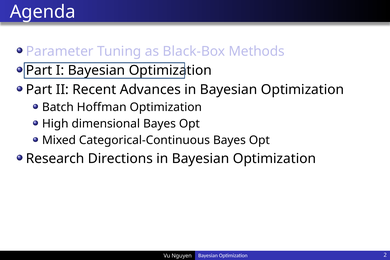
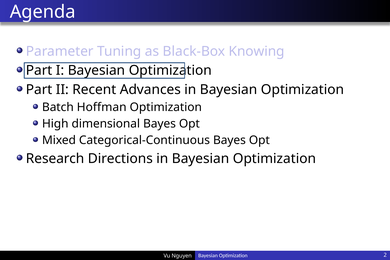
Methods: Methods -> Knowing (257, 51)
